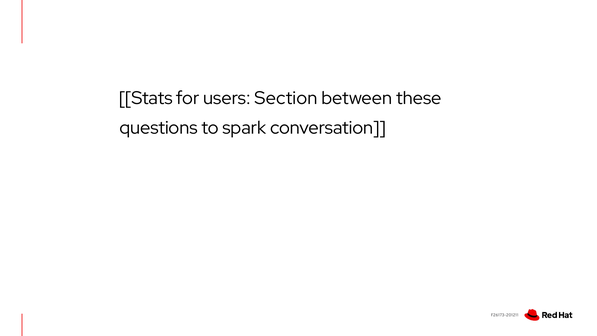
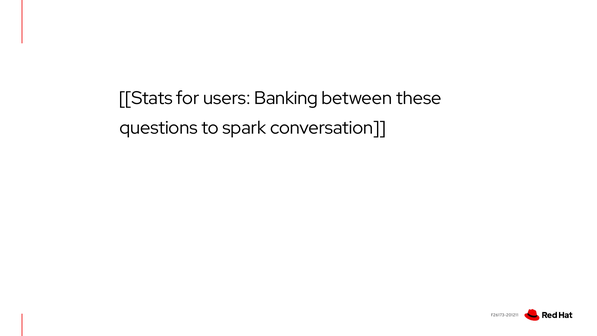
Section: Section -> Banking (286, 98)
